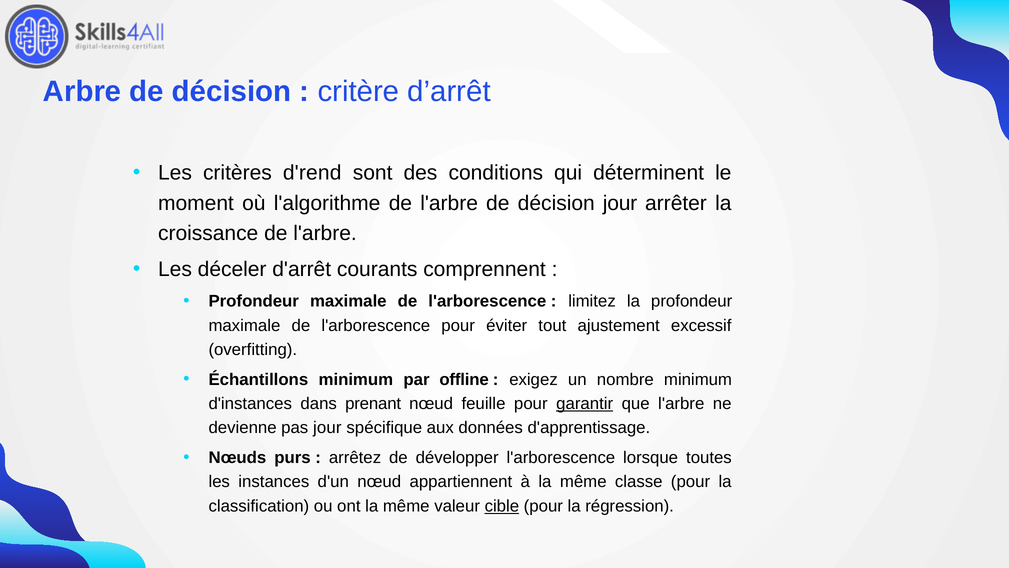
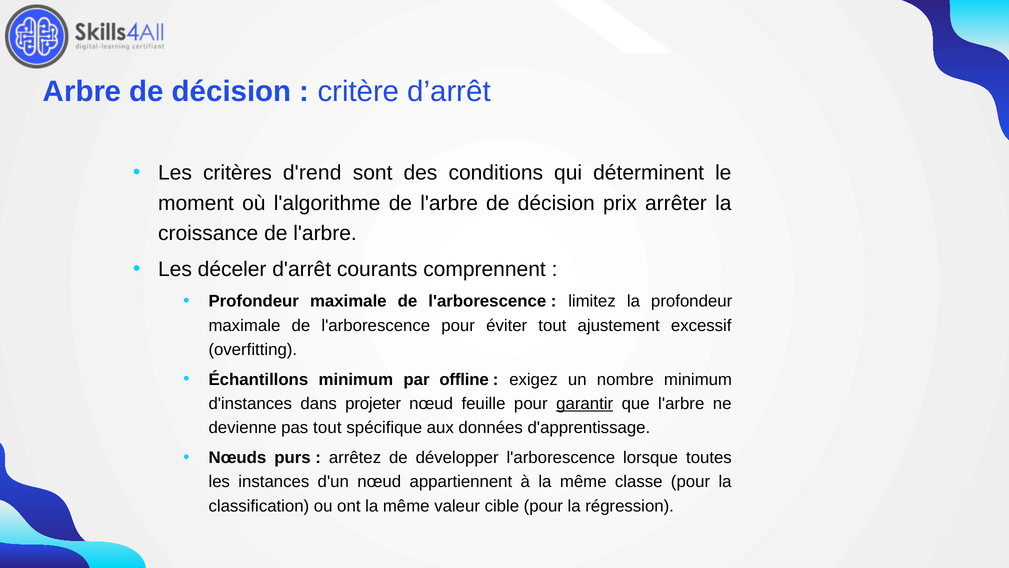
décision jour: jour -> prix (620, 203)
prenant: prenant -> projeter (373, 403)
pas jour: jour -> tout (327, 428)
cible underline: present -> none (502, 506)
